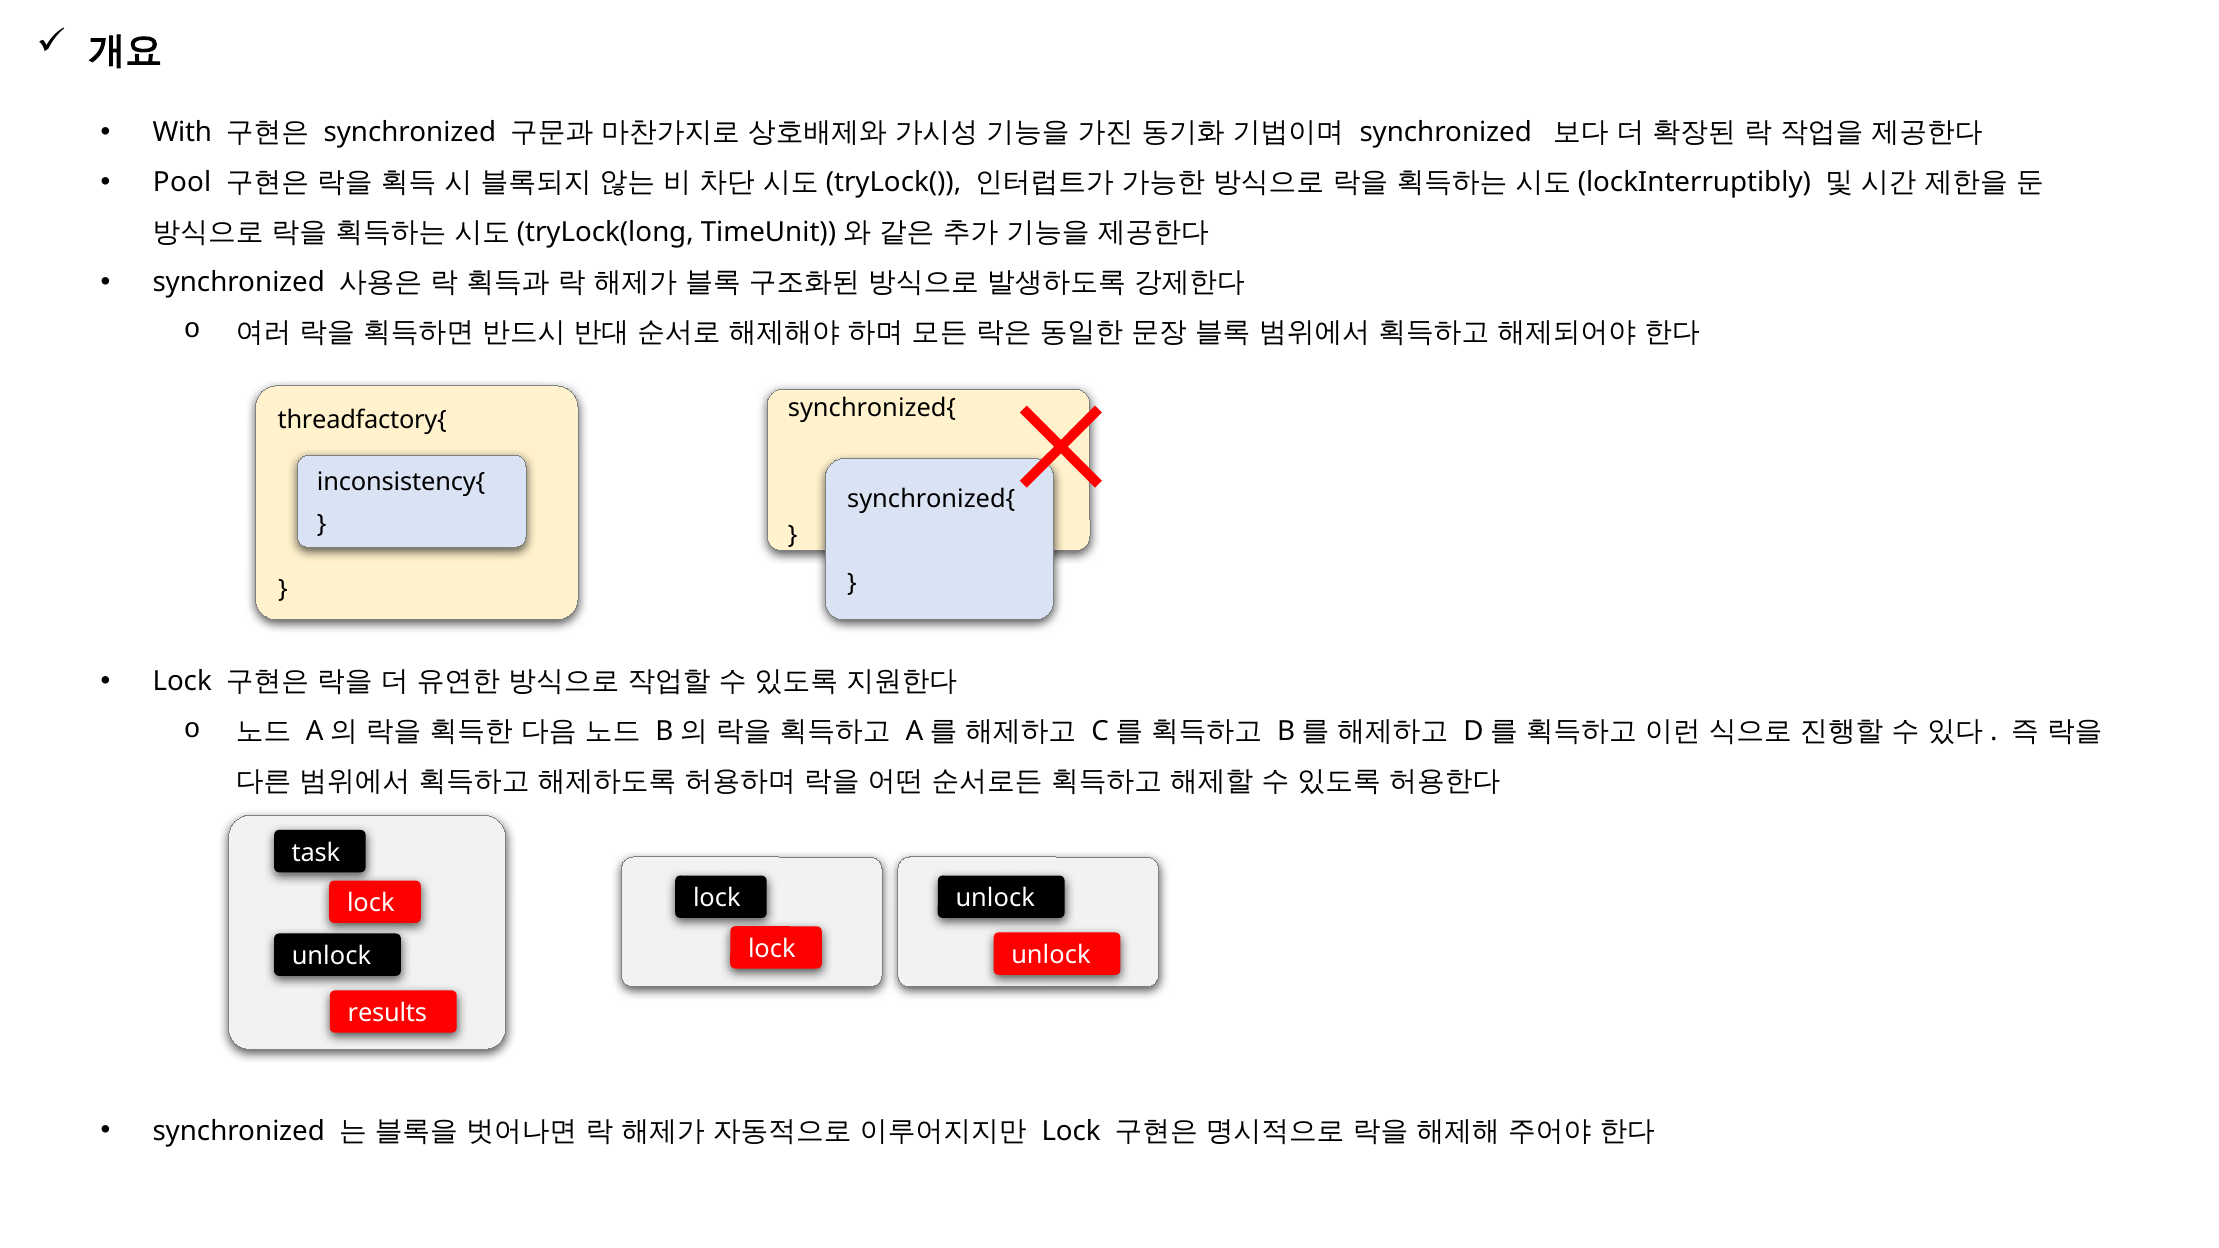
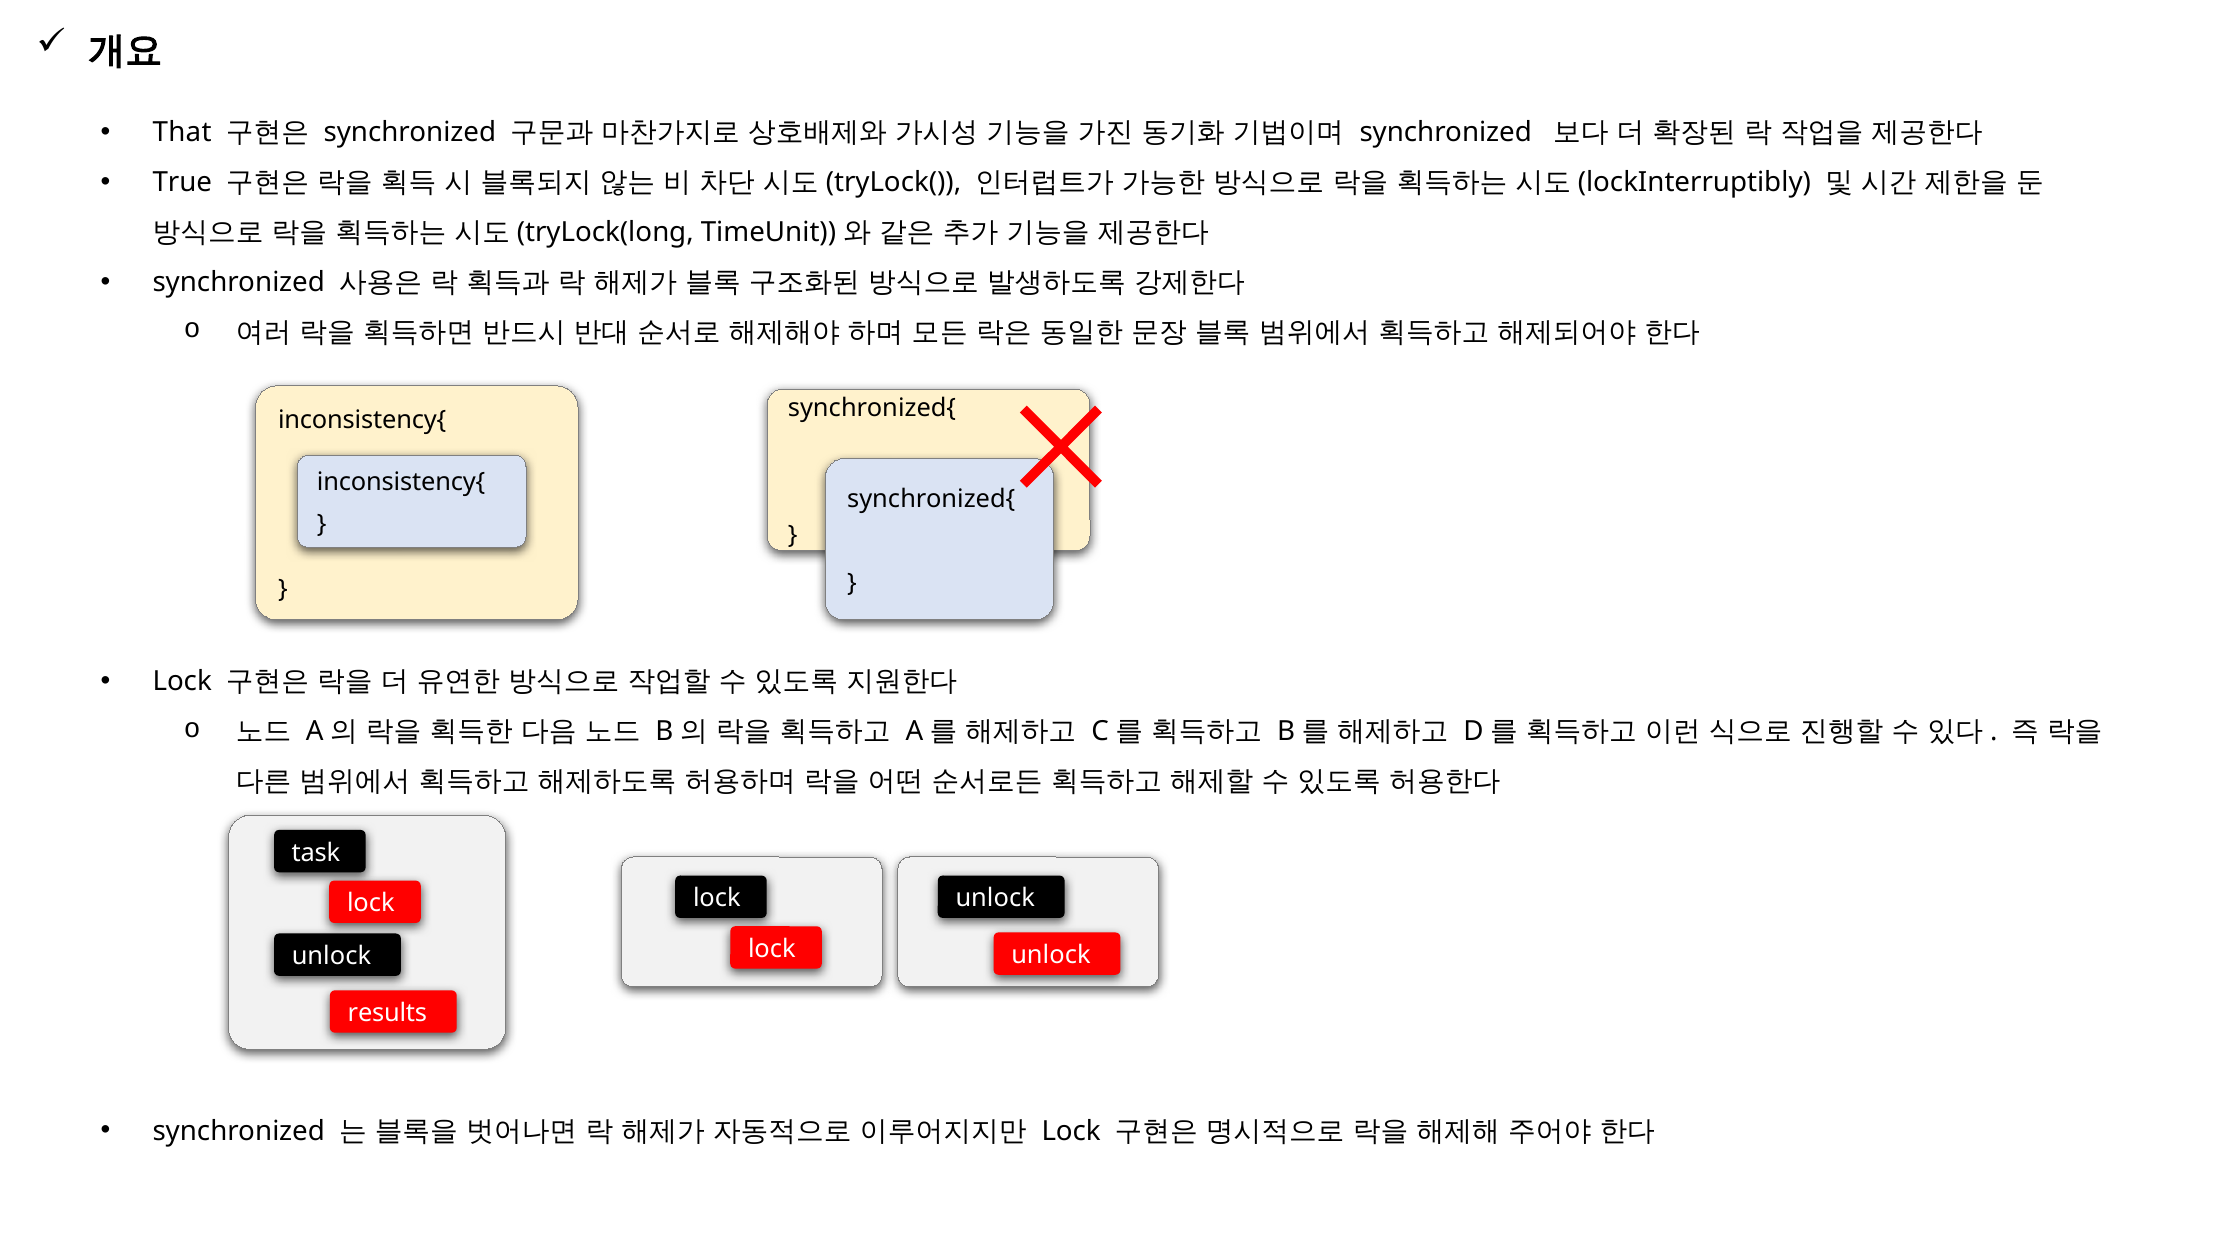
With: With -> That (182, 133)
Pool: Pool -> True (182, 183)
threadfactory{: threadfactory{ -> inconsistency{ (362, 420)
